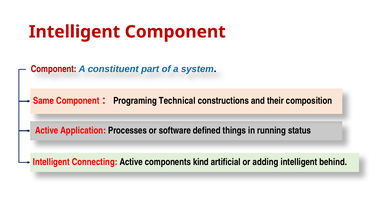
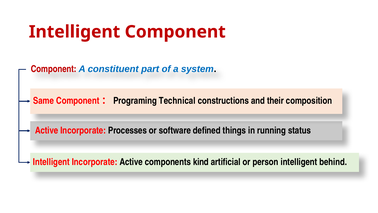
Active Application: Application -> Incorporate (83, 130)
Intelligent Connecting: Connecting -> Incorporate (95, 162)
adding: adding -> person (266, 162)
